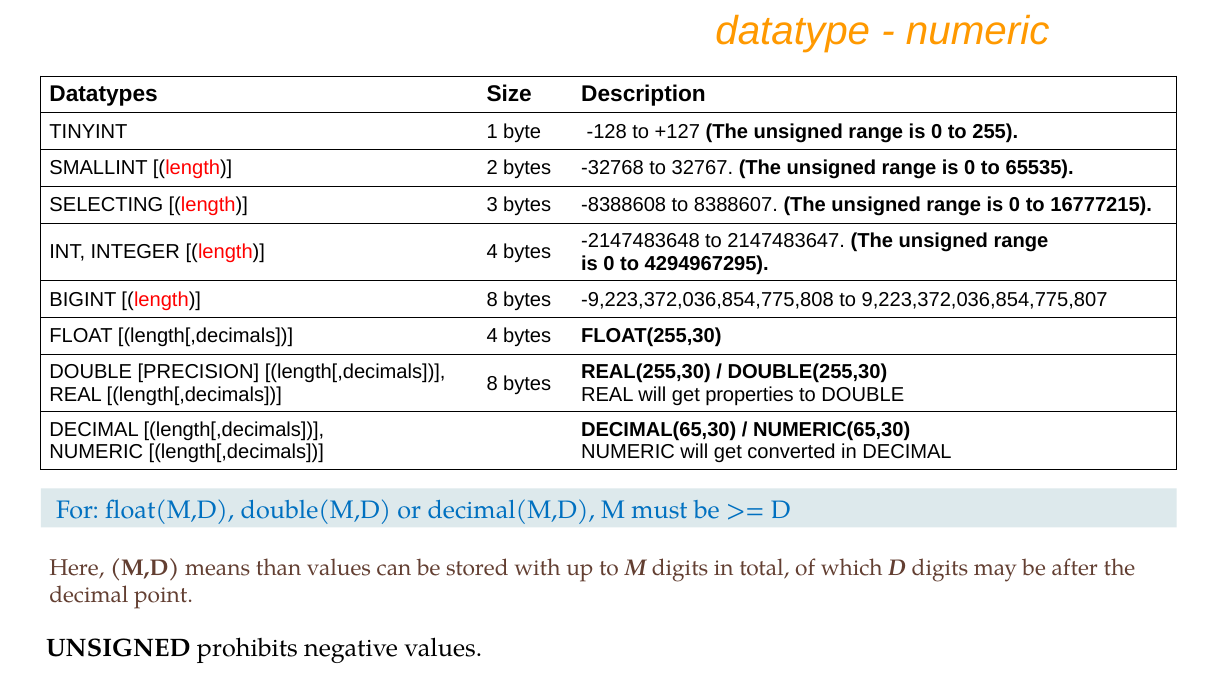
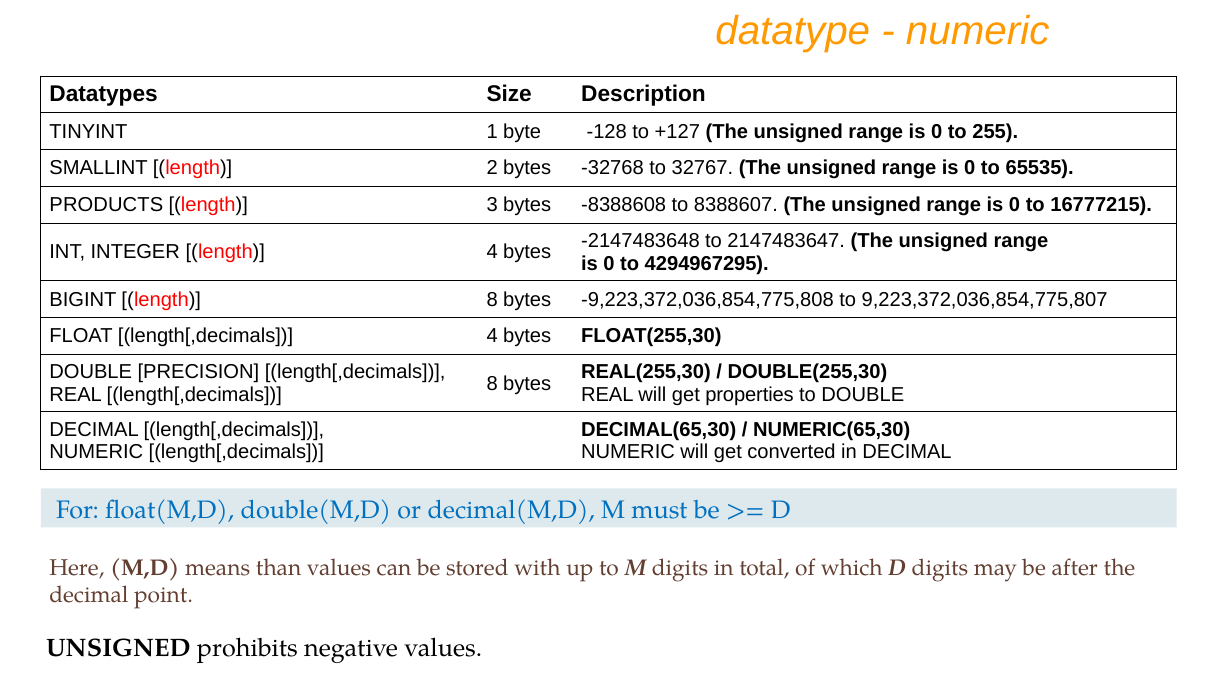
SELECTING: SELECTING -> PRODUCTS (106, 205)
